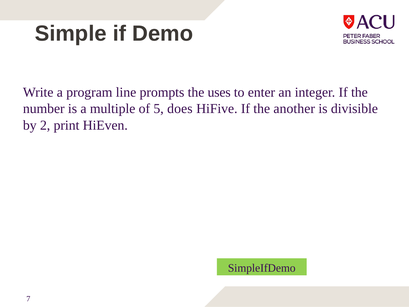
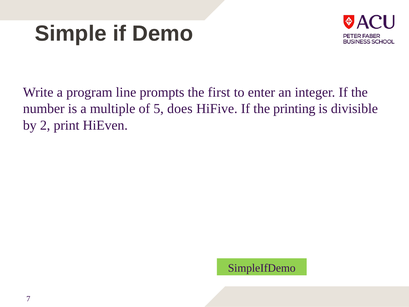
uses: uses -> first (219, 92)
another: another -> printing (294, 109)
